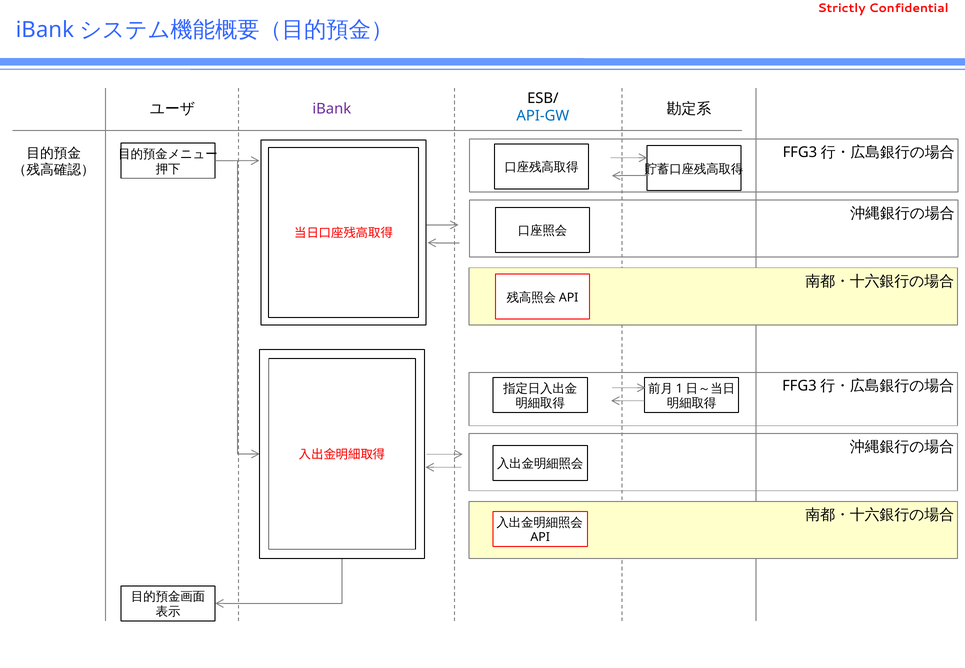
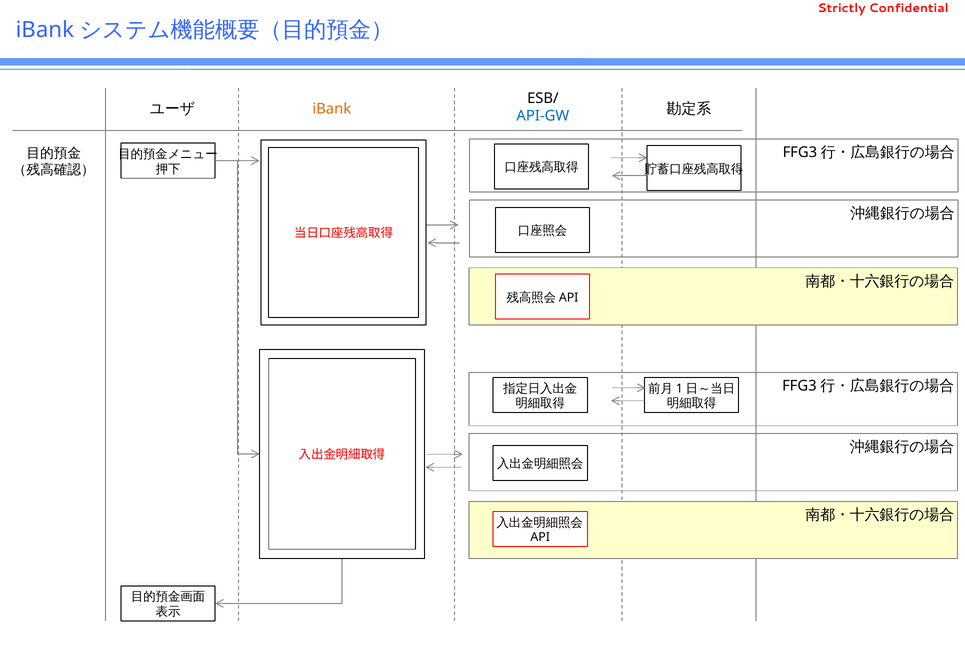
iBank colour: purple -> orange (332, 109)
